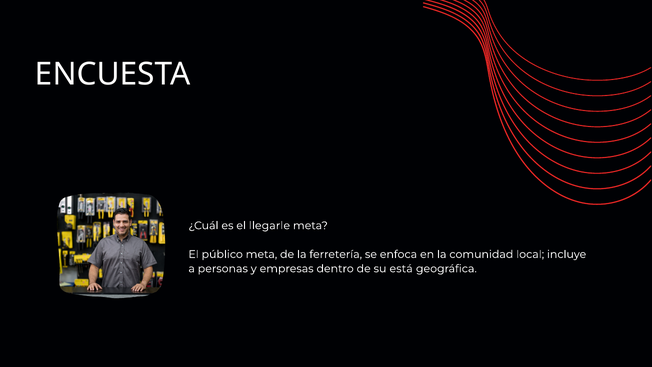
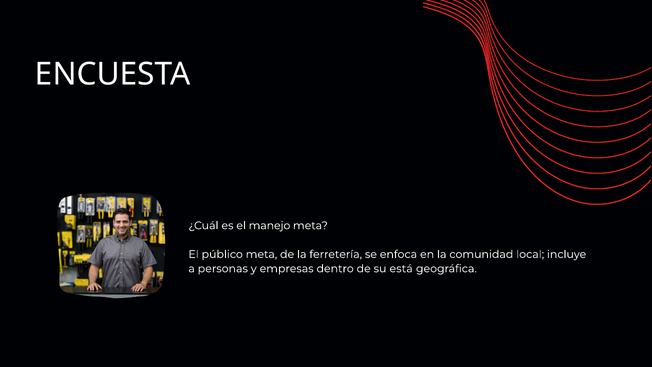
llegarle: llegarle -> manejo (270, 225)
